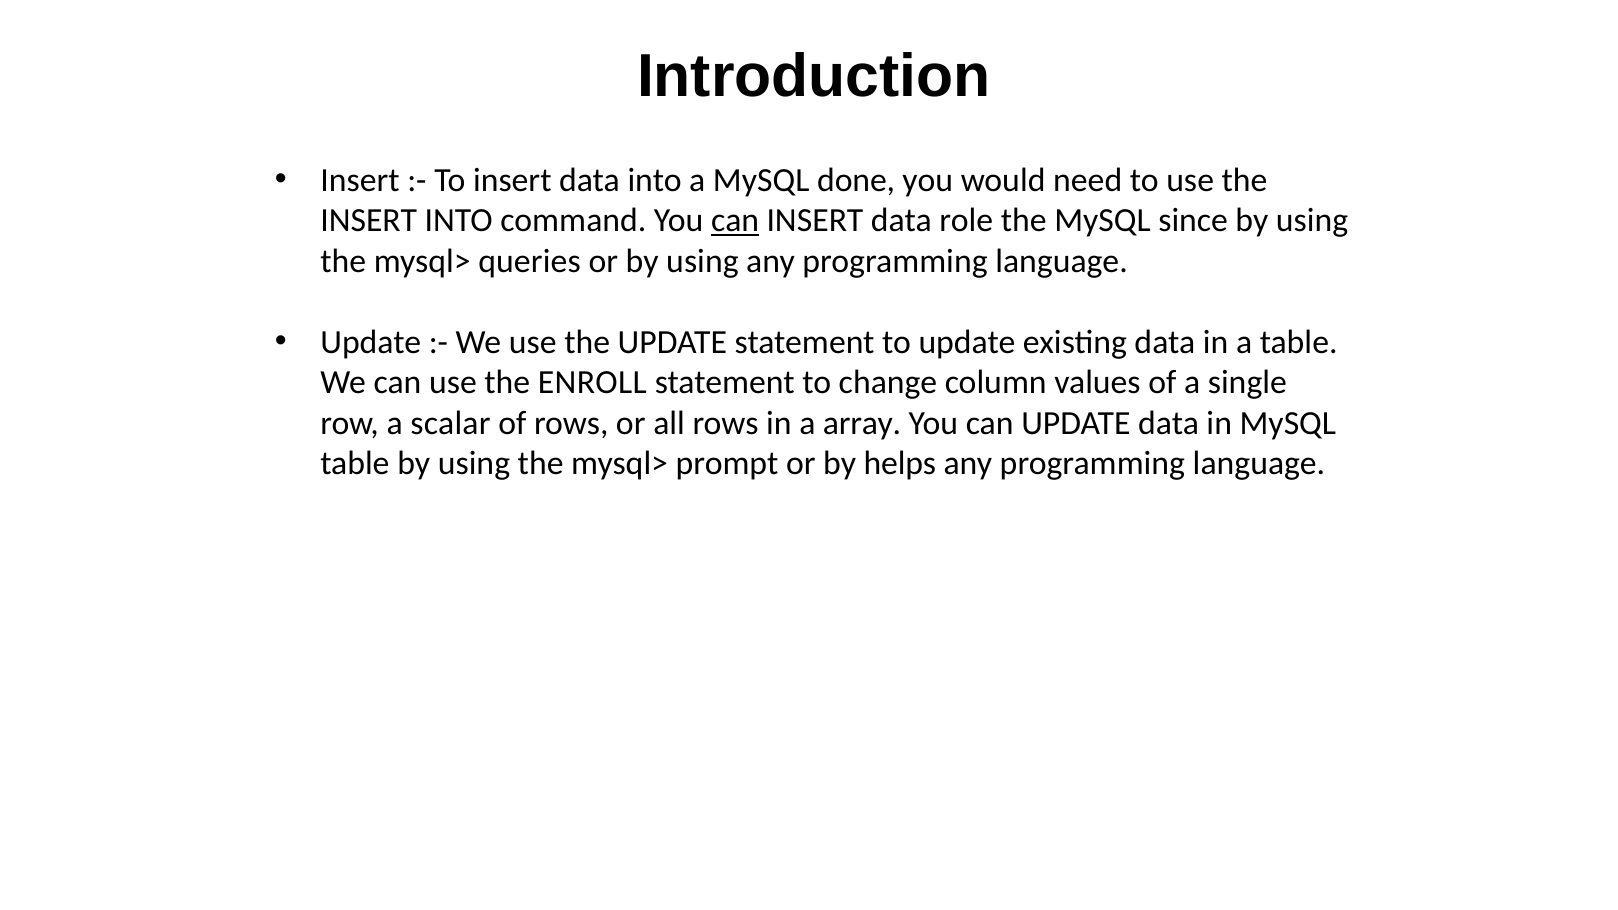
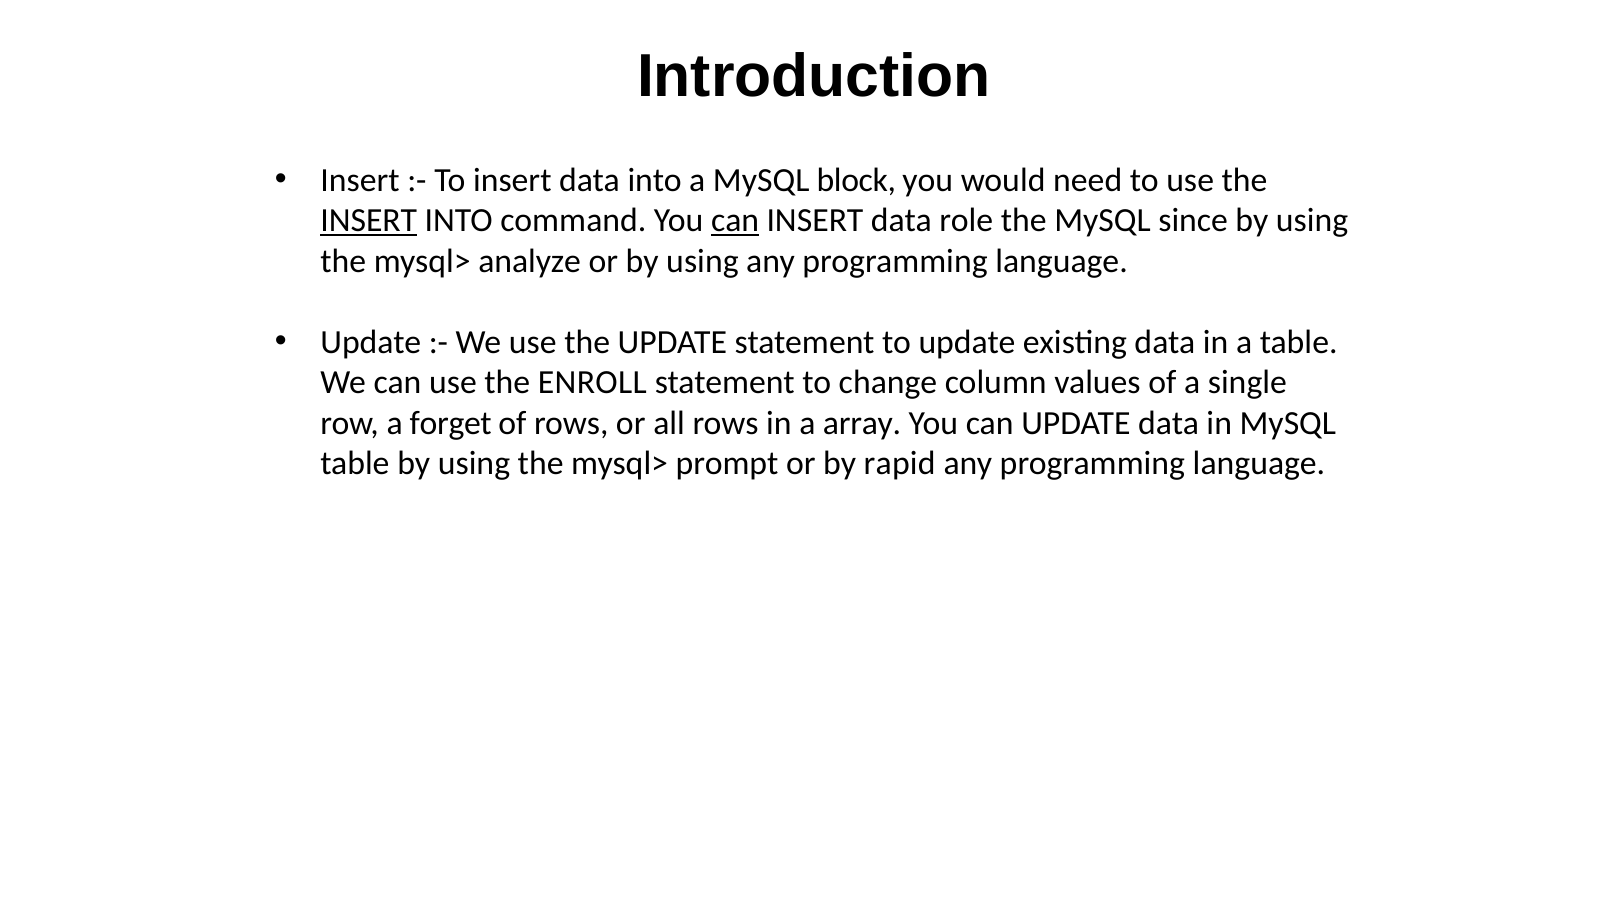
done: done -> block (856, 180)
INSERT underline: none -> present (369, 221)
queries: queries -> analyze (530, 261)
scalar: scalar -> forget (451, 423)
helps: helps -> rapid (900, 464)
